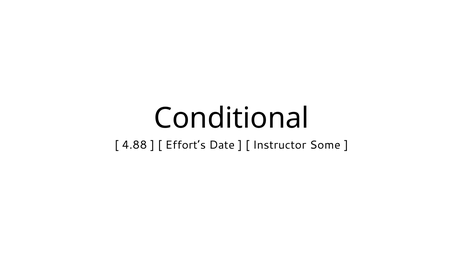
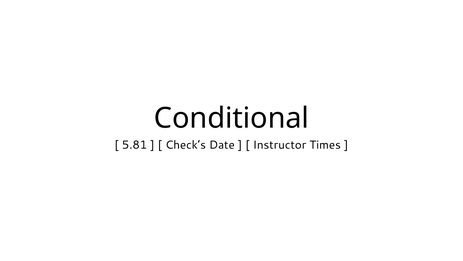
4.88: 4.88 -> 5.81 (135, 145)
Effort’s: Effort’s -> Check’s (186, 145)
Some: Some -> Times (325, 145)
